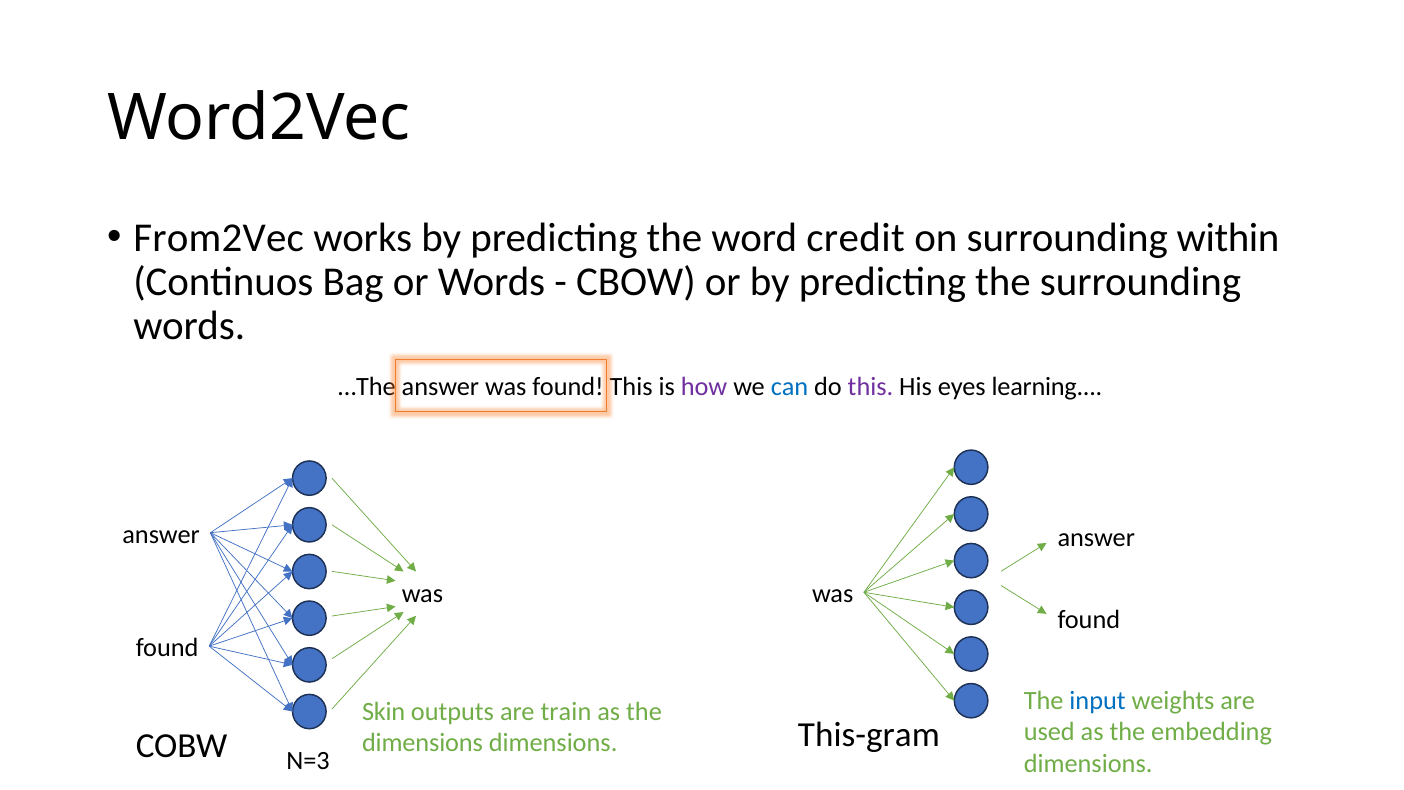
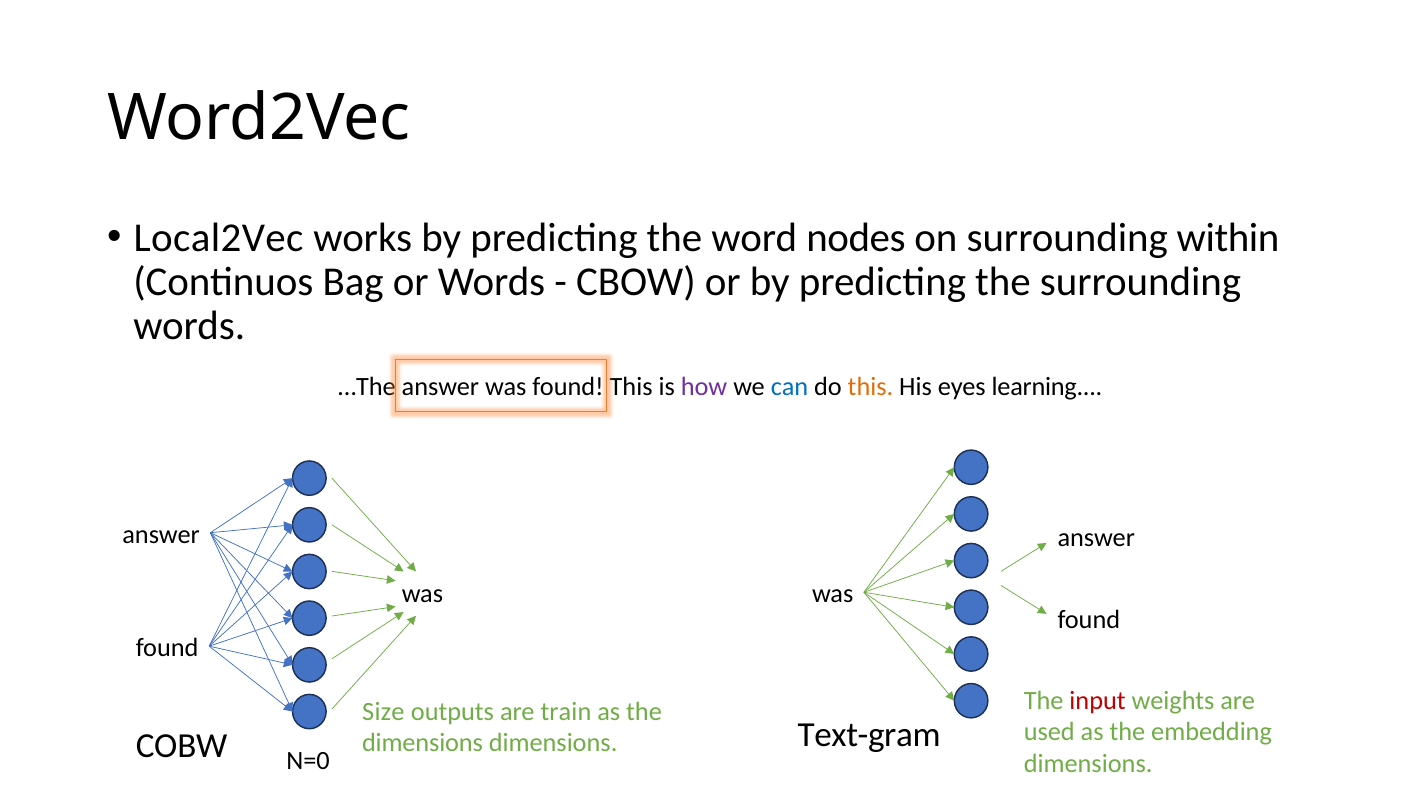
From2Vec: From2Vec -> Local2Vec (219, 237)
credit: credit -> nodes (856, 237)
this colour: purple -> orange (871, 387)
input colour: blue -> red (1098, 700)
Skin: Skin -> Size (383, 711)
This-gram: This-gram -> Text-gram (869, 734)
N=3: N=3 -> N=0 (308, 760)
